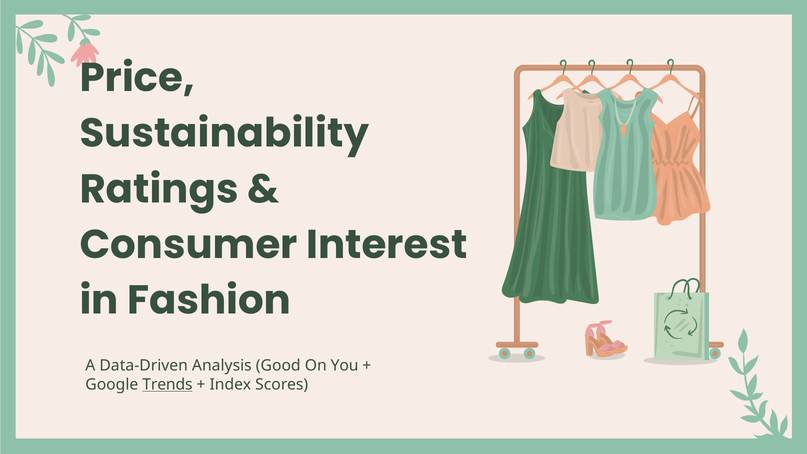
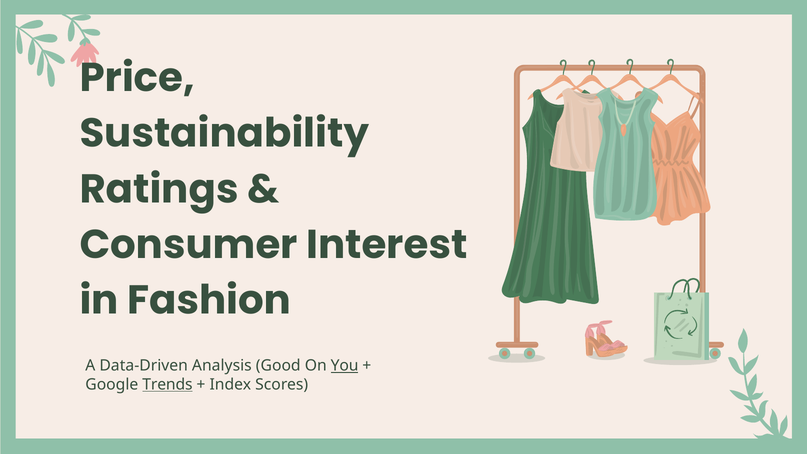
You underline: none -> present (345, 366)
